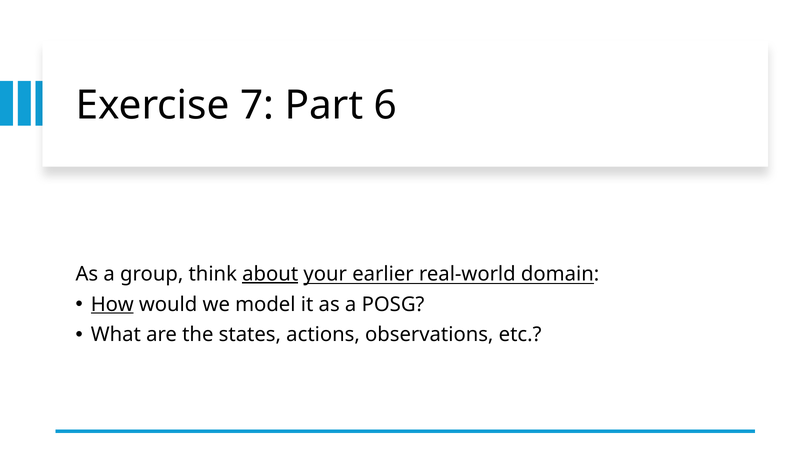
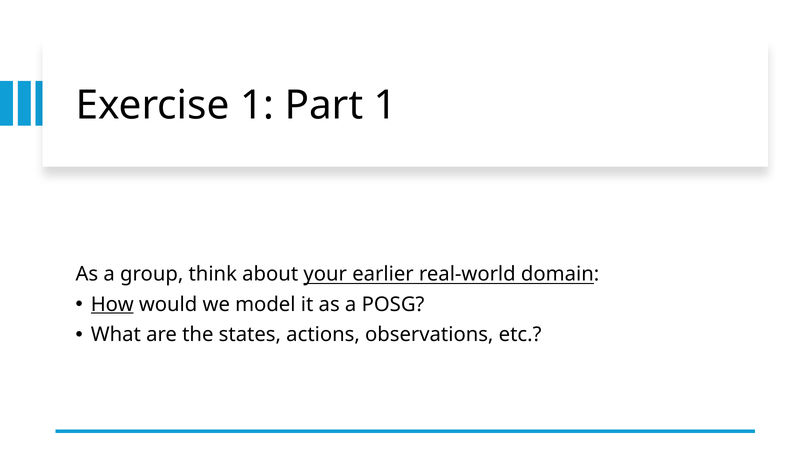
Exercise 7: 7 -> 1 (257, 105)
Part 6: 6 -> 1 (385, 105)
about underline: present -> none (270, 274)
